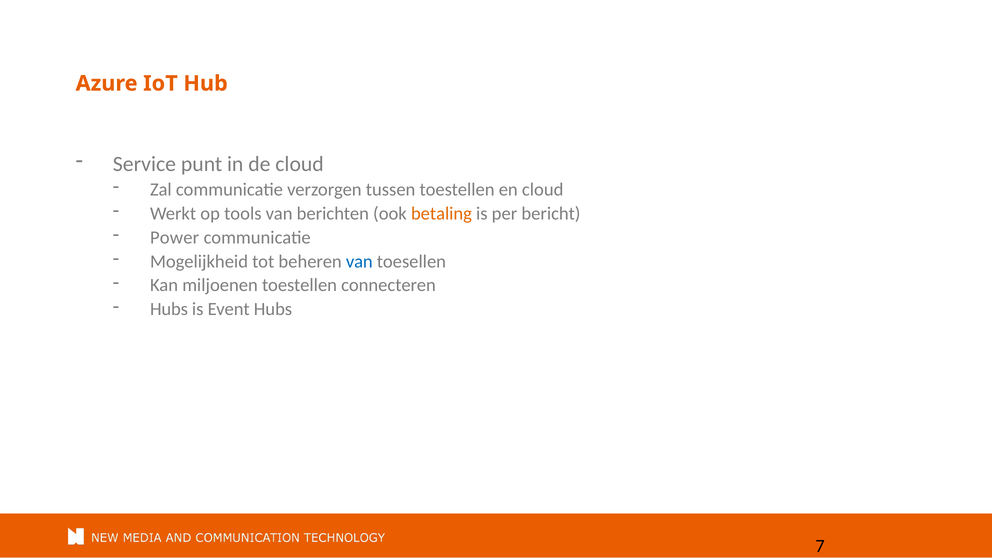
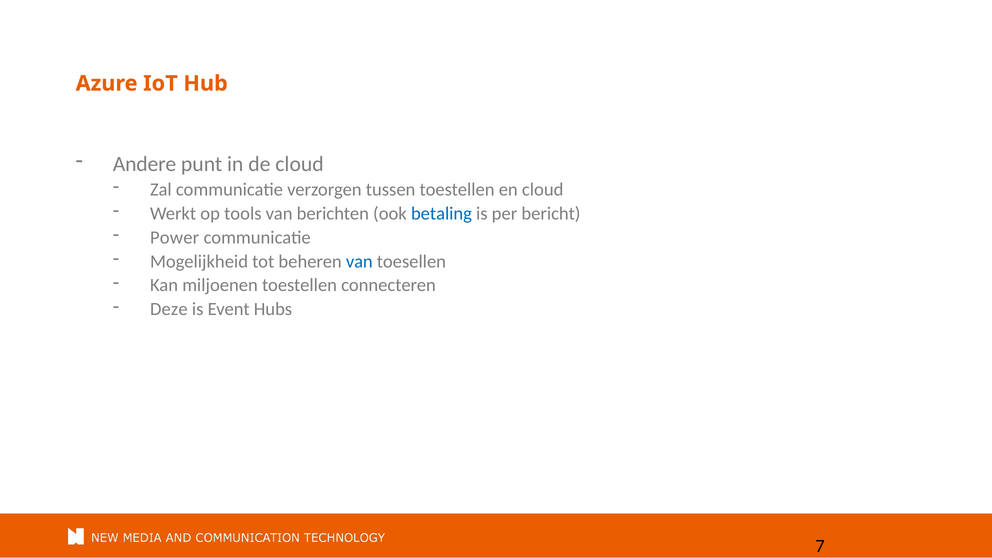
Service: Service -> Andere (145, 164)
betaling colour: orange -> blue (441, 213)
Hubs: Hubs -> Deze (169, 309)
